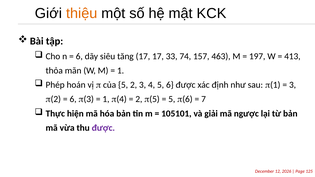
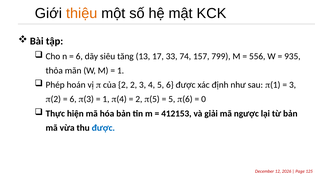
tăng 17: 17 -> 13 (143, 56)
463: 463 -> 799 (221, 56)
197: 197 -> 556 (257, 56)
413: 413 -> 935 (292, 56)
của 5: 5 -> 2 (123, 85)
7: 7 -> 0 (204, 99)
105101: 105101 -> 412153 (176, 114)
được colour: purple -> blue (103, 128)
